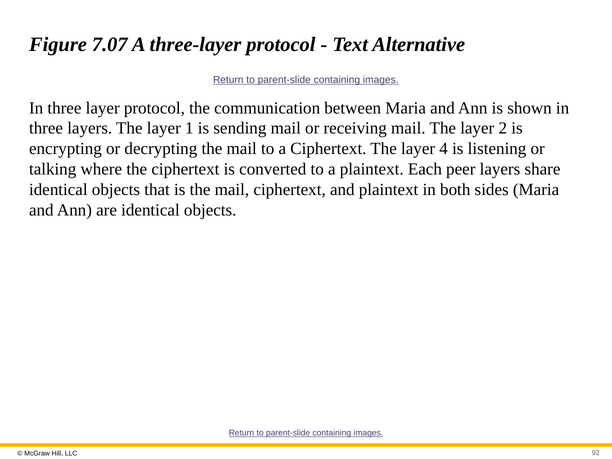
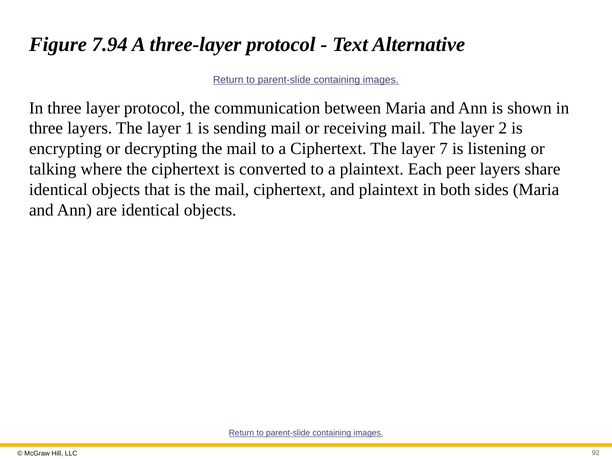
7.07: 7.07 -> 7.94 (110, 45)
4: 4 -> 7 (444, 149)
